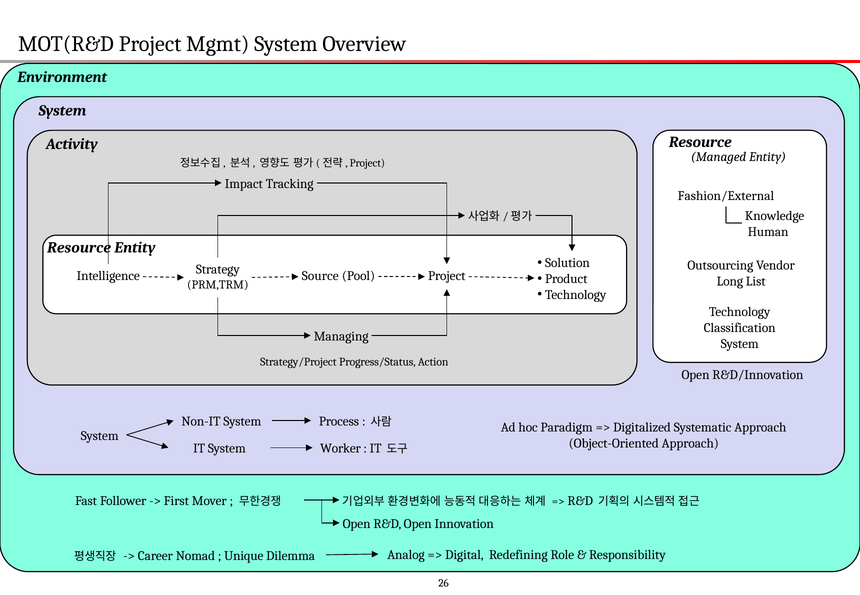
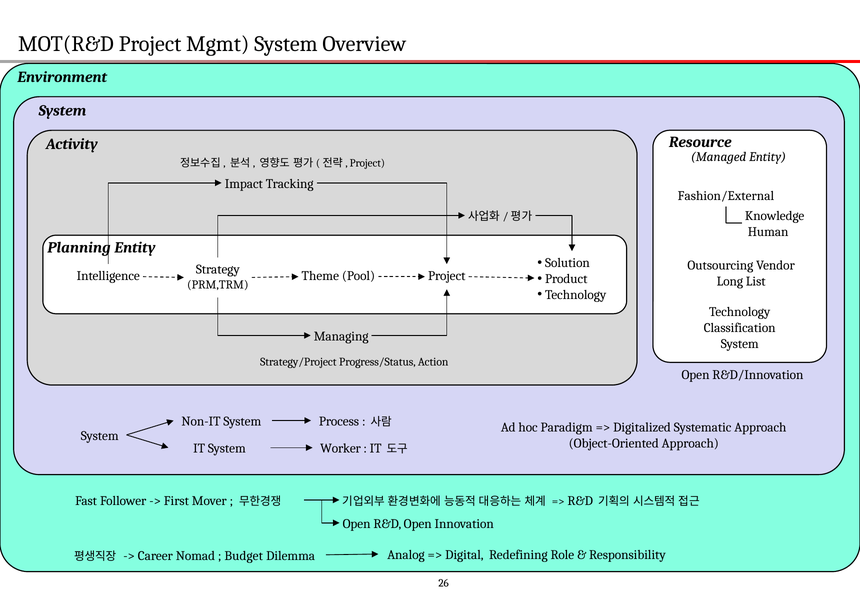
Resource: Resource -> Planning (79, 248)
Source: Source -> Theme (320, 276)
Unique: Unique -> Budget (244, 556)
